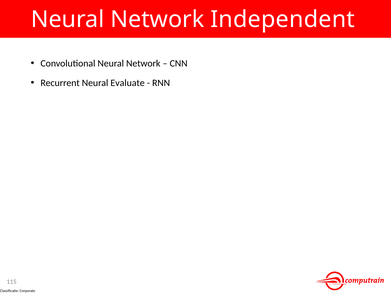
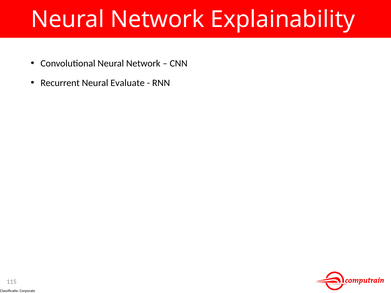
Independent: Independent -> Explainability (283, 19)
